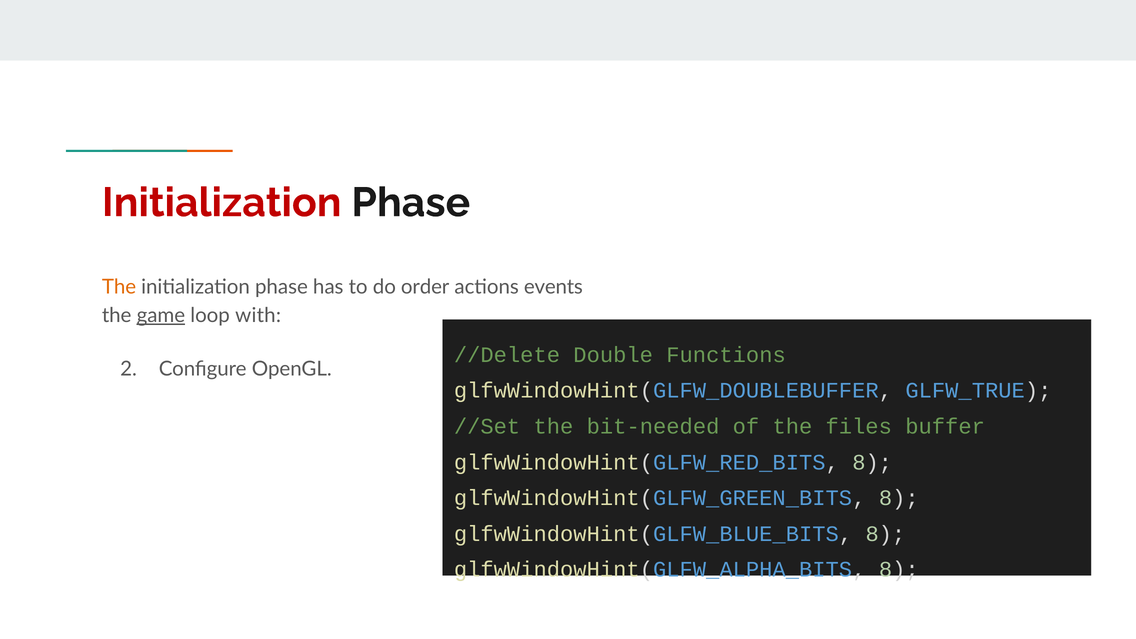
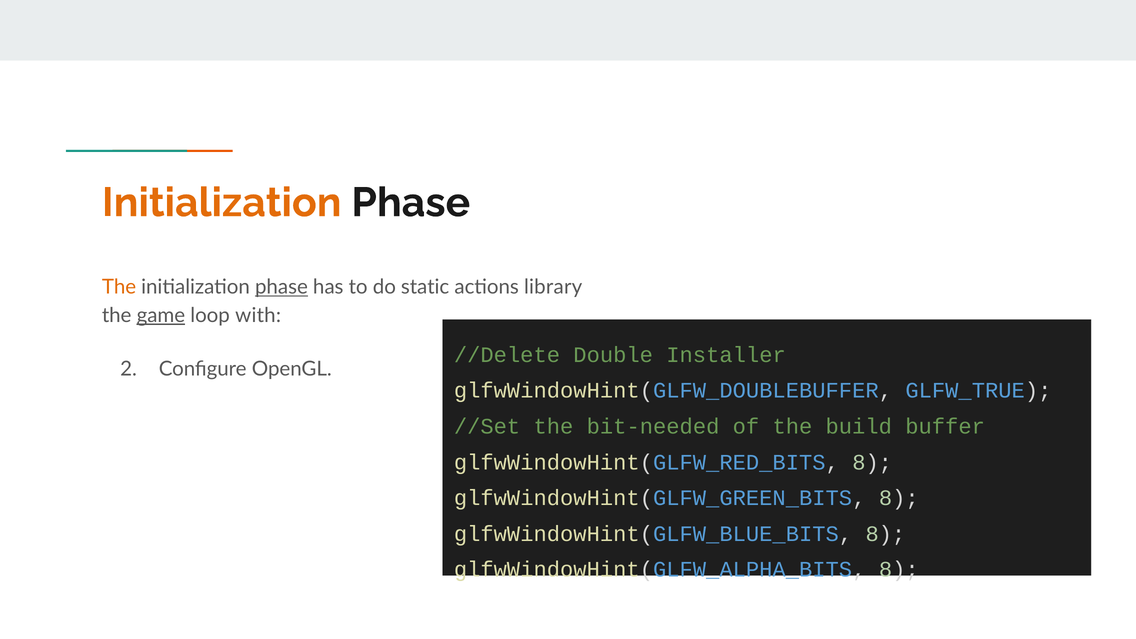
Initialization colour: red -> orange (222, 203)
phase underline: none -> present (281, 287)
order: order -> static (425, 287)
events: events -> library (553, 287)
Functions: Functions -> Installer (726, 355)
files: files -> build (859, 426)
